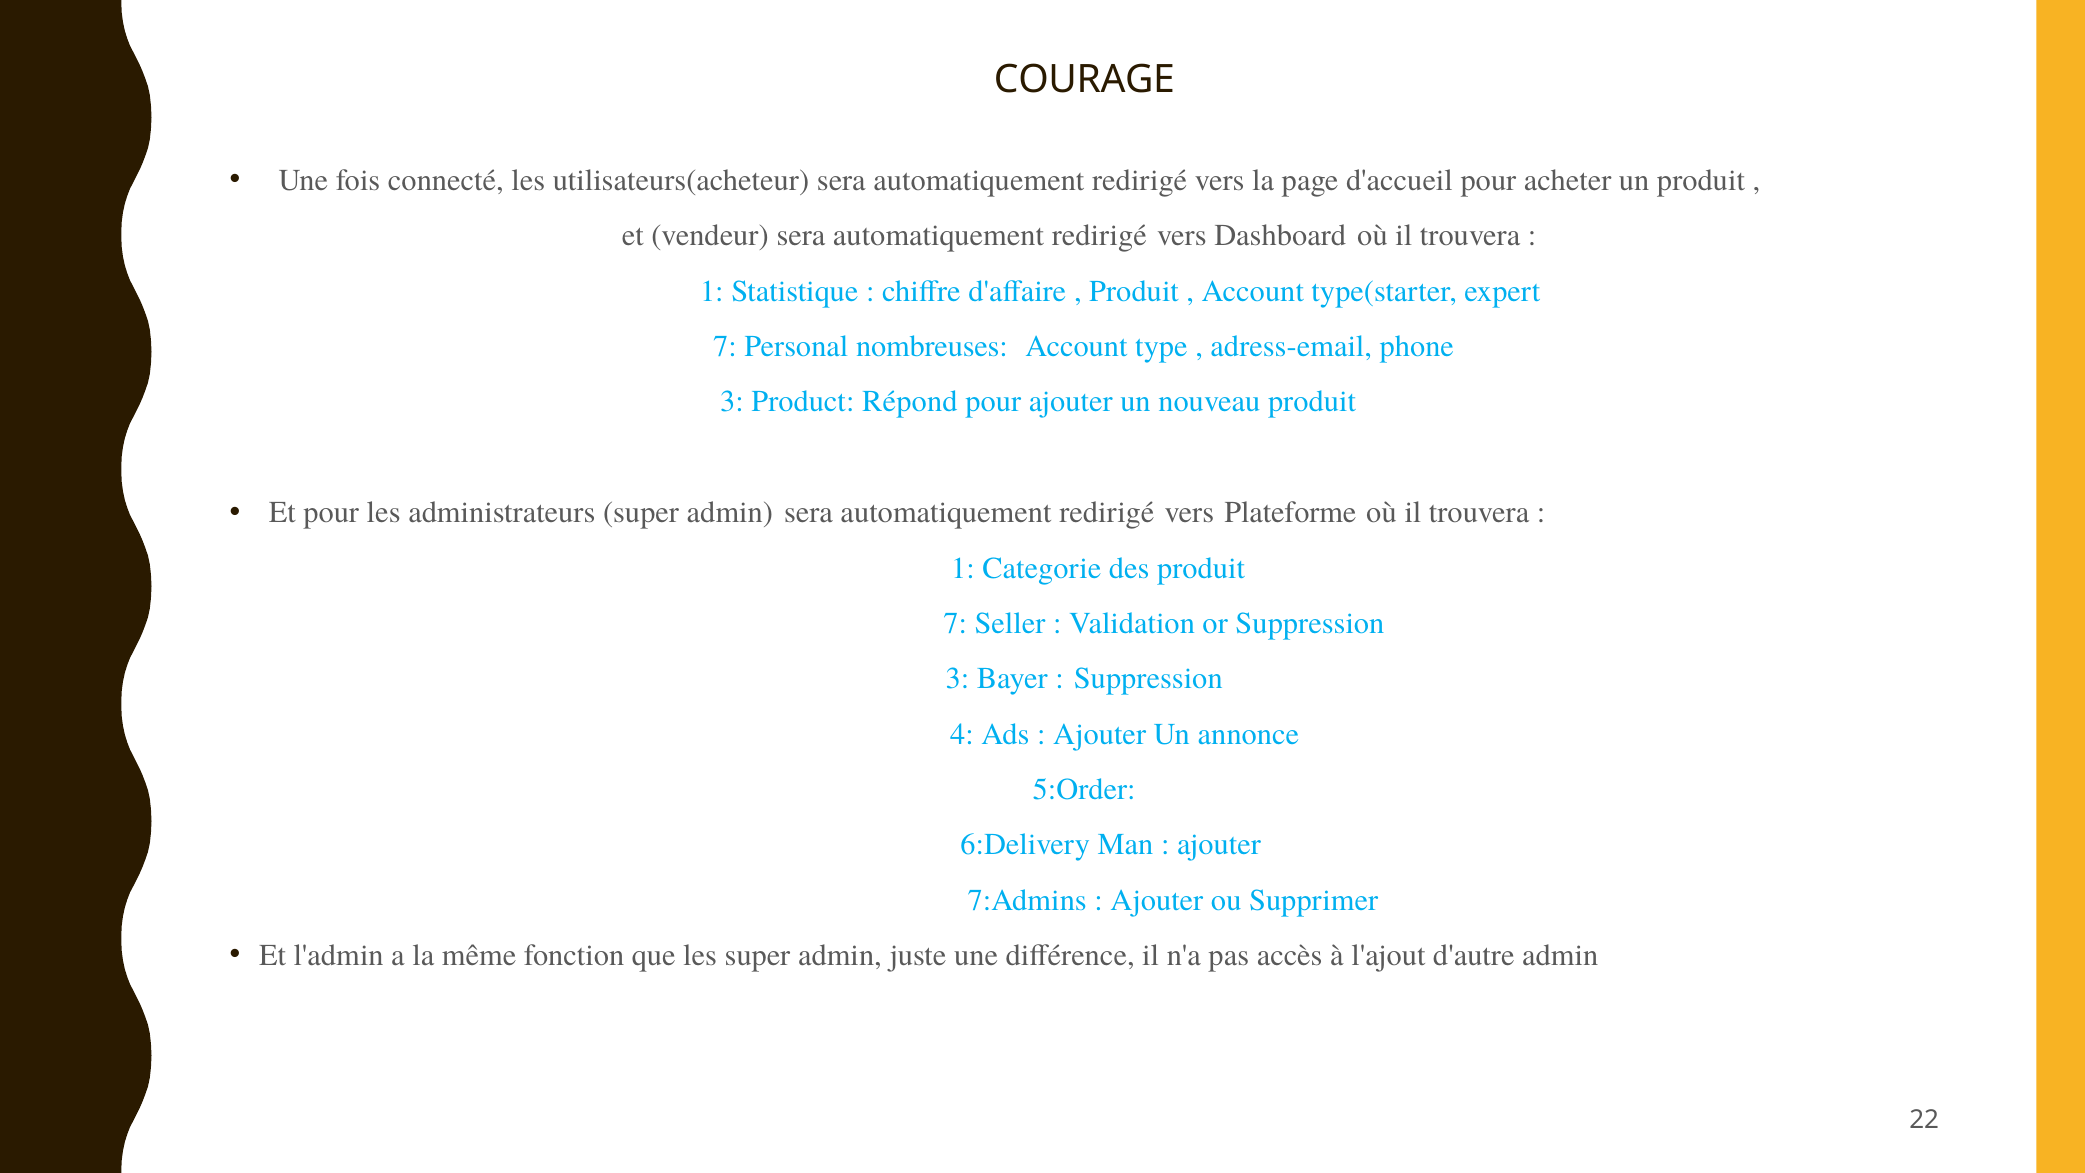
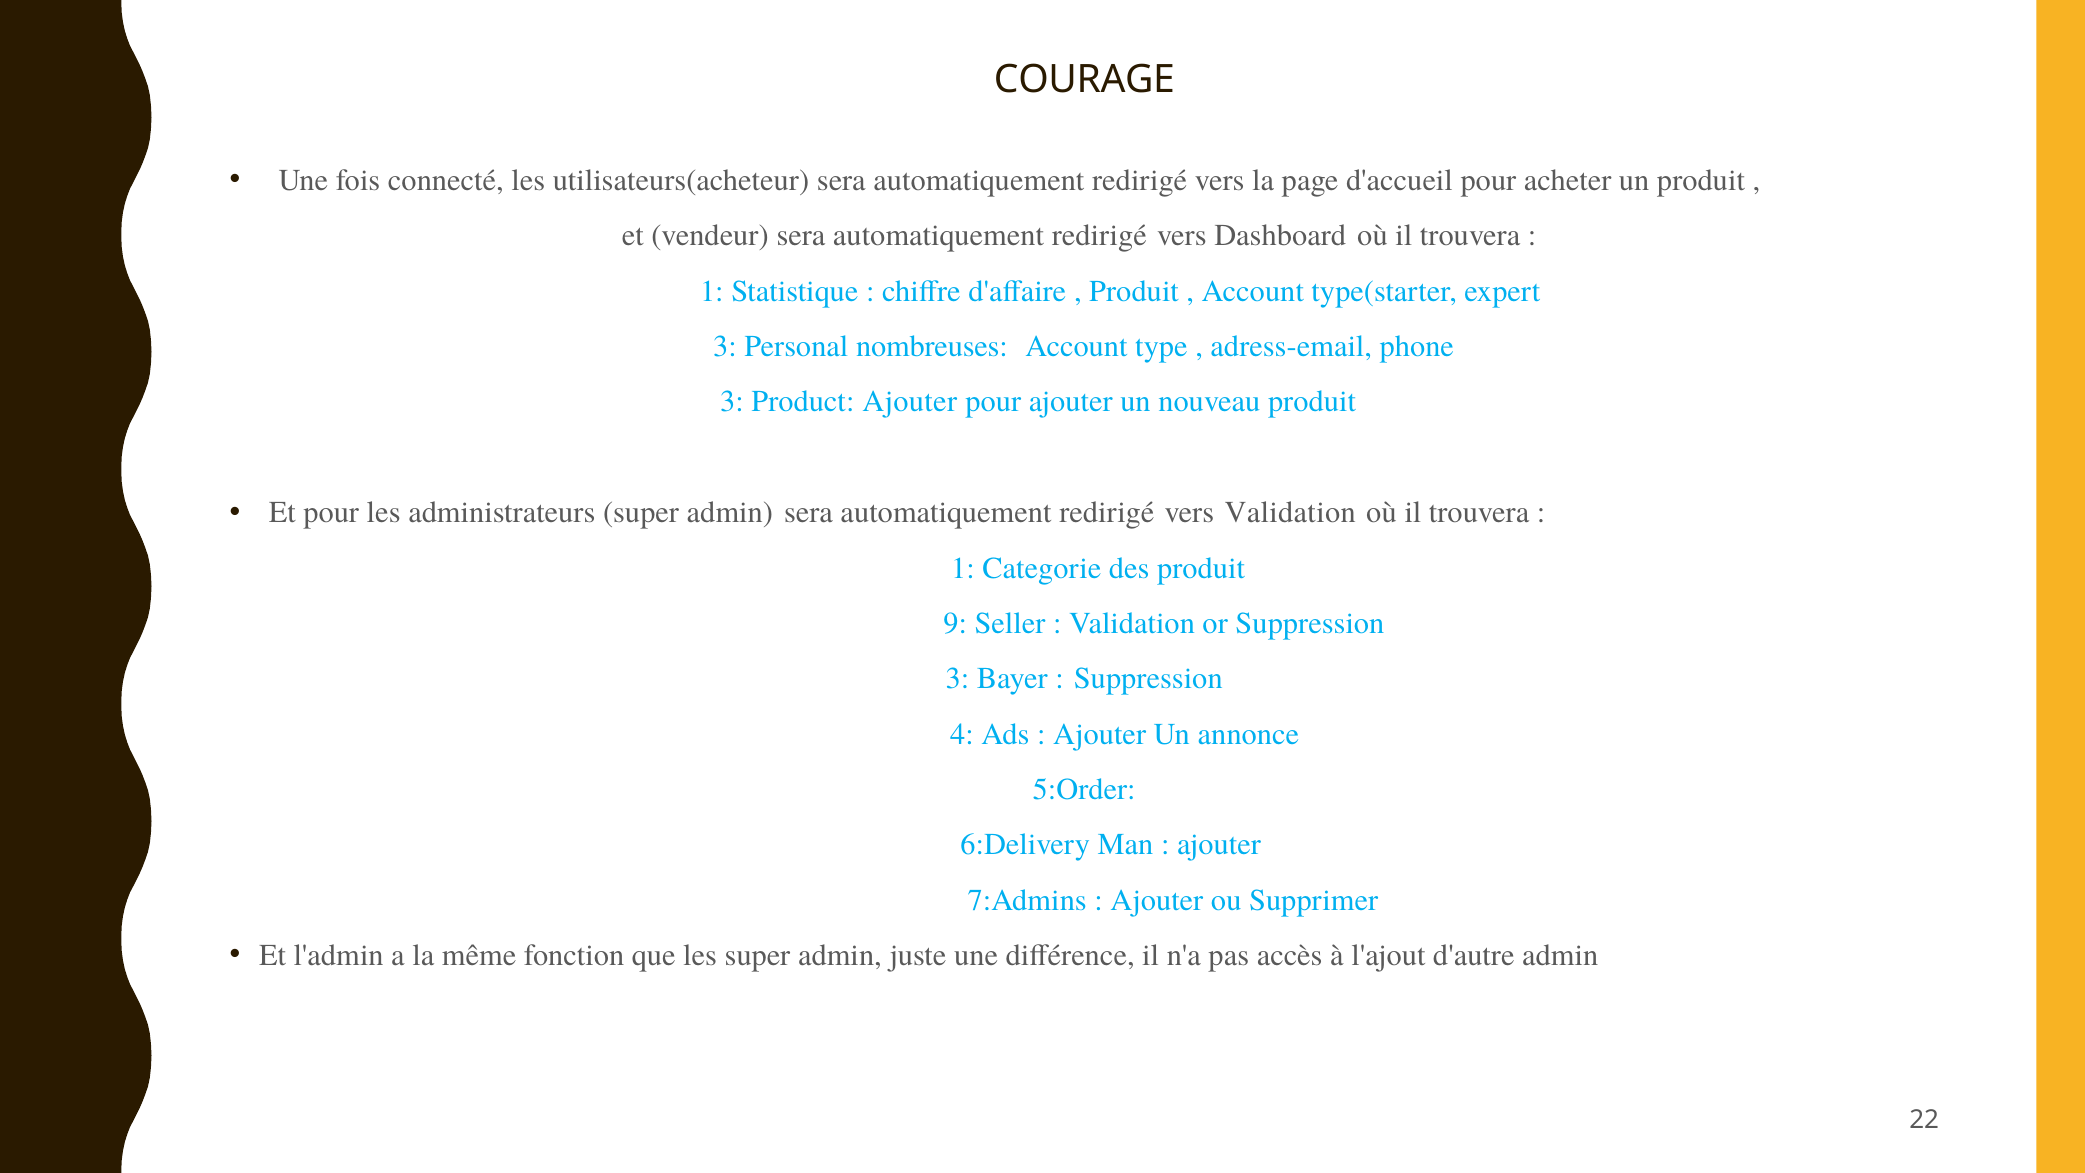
7: 7 -> 3 (725, 346)
Product Répond: Répond -> Ajouter (910, 402)
vers Plateforme: Plateforme -> Validation (1290, 513)
7: 7 -> 9 (955, 623)
